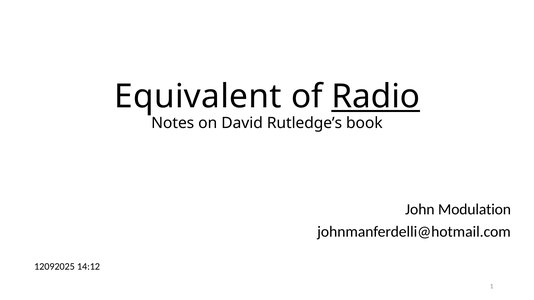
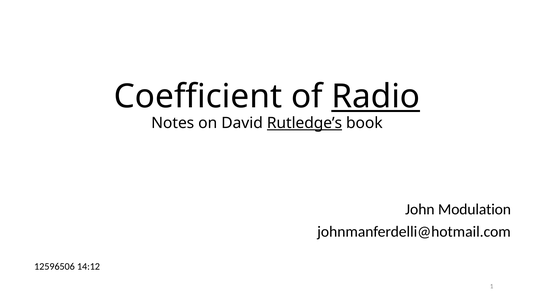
Equivalent: Equivalent -> Coefficient (198, 97)
Rutledge’s underline: none -> present (304, 123)
12092025: 12092025 -> 12596506 (55, 267)
